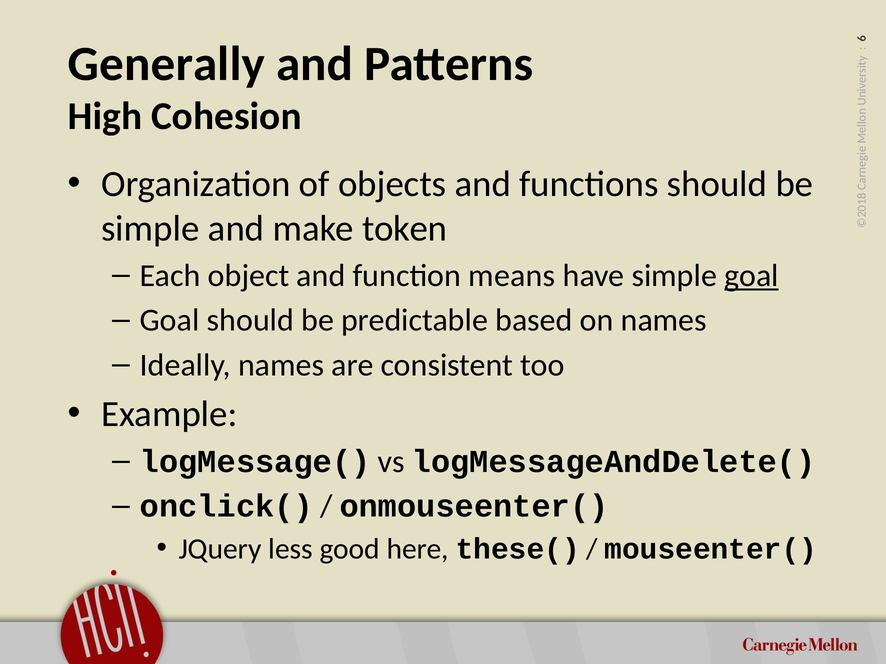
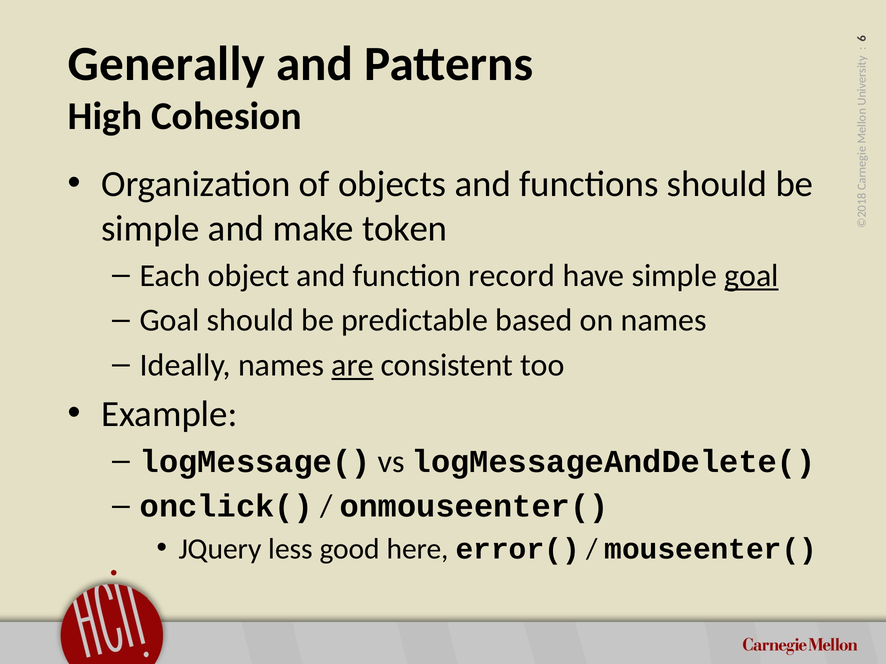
means: means -> record (512, 276)
are underline: none -> present (352, 365)
these(: these( -> error( (518, 549)
